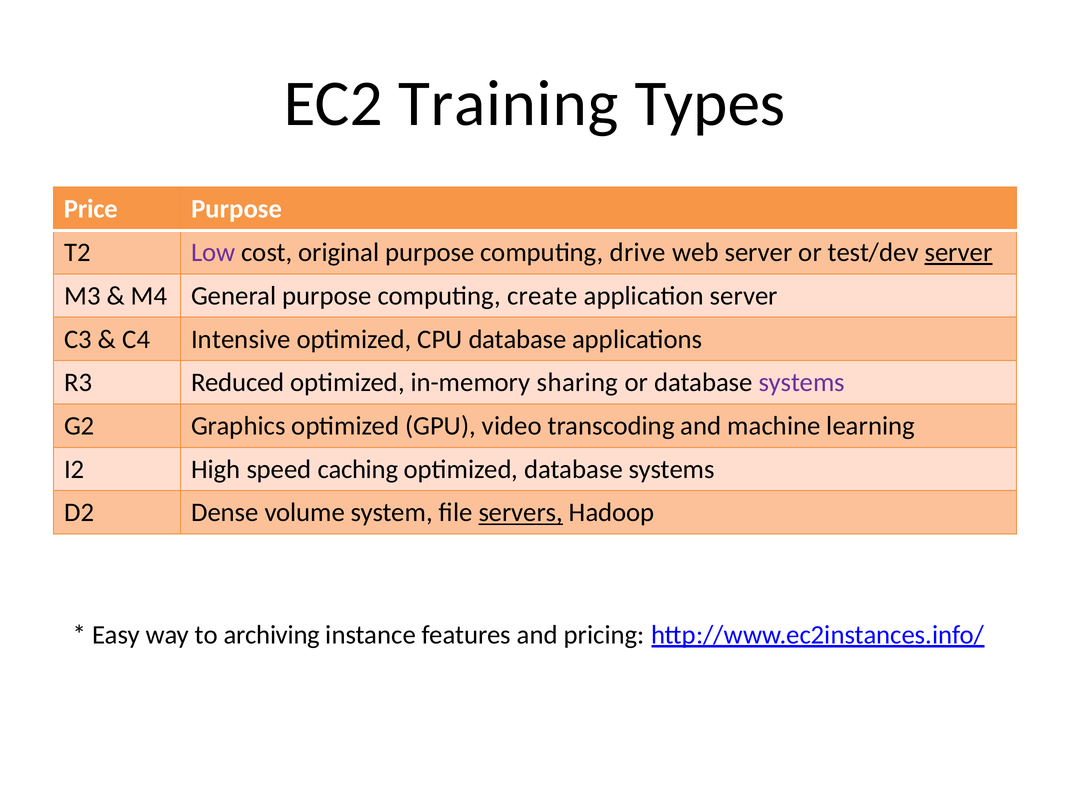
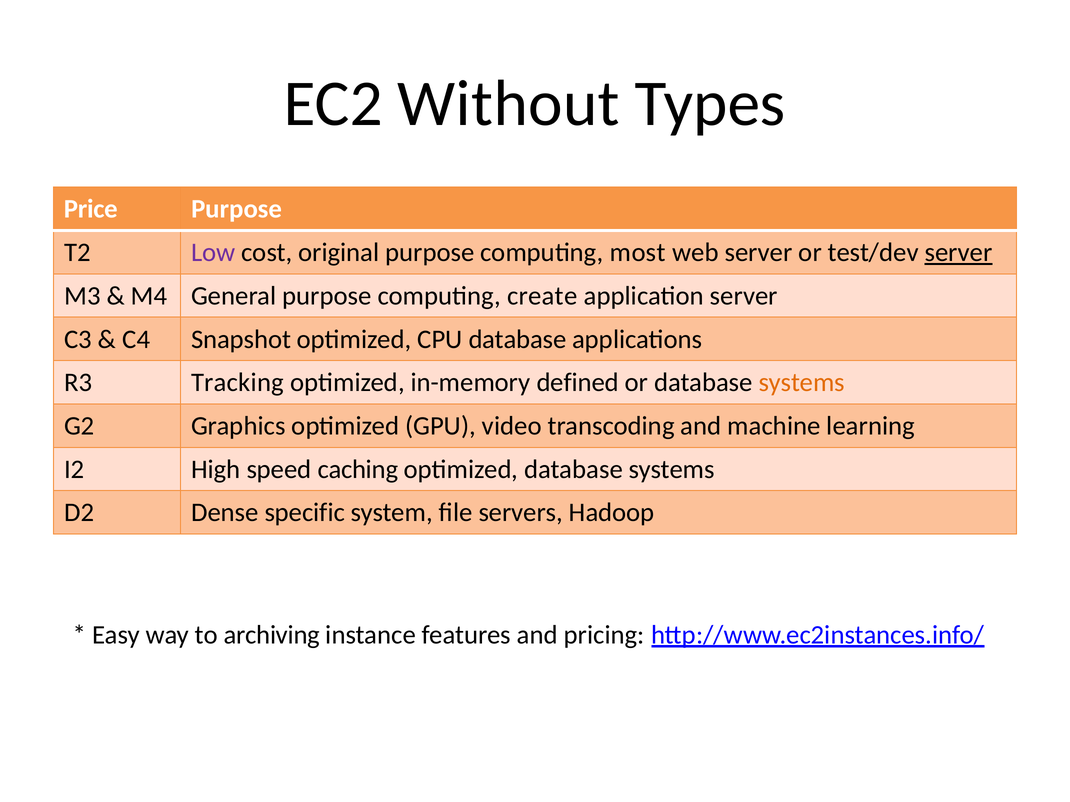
Training: Training -> Without (509, 104)
drive: drive -> most (638, 253)
Intensive: Intensive -> Snapshot (241, 339)
Reduced: Reduced -> Tracking (238, 383)
sharing: sharing -> defined (578, 383)
systems colour: purple -> orange (802, 383)
volume: volume -> specific (305, 513)
servers underline: present -> none (521, 513)
